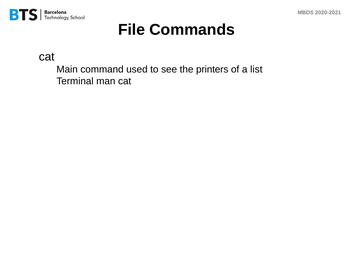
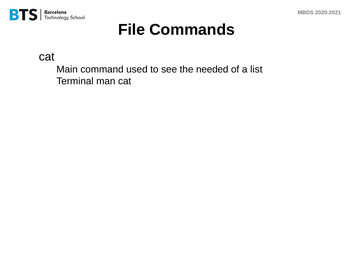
printers: printers -> needed (212, 70)
